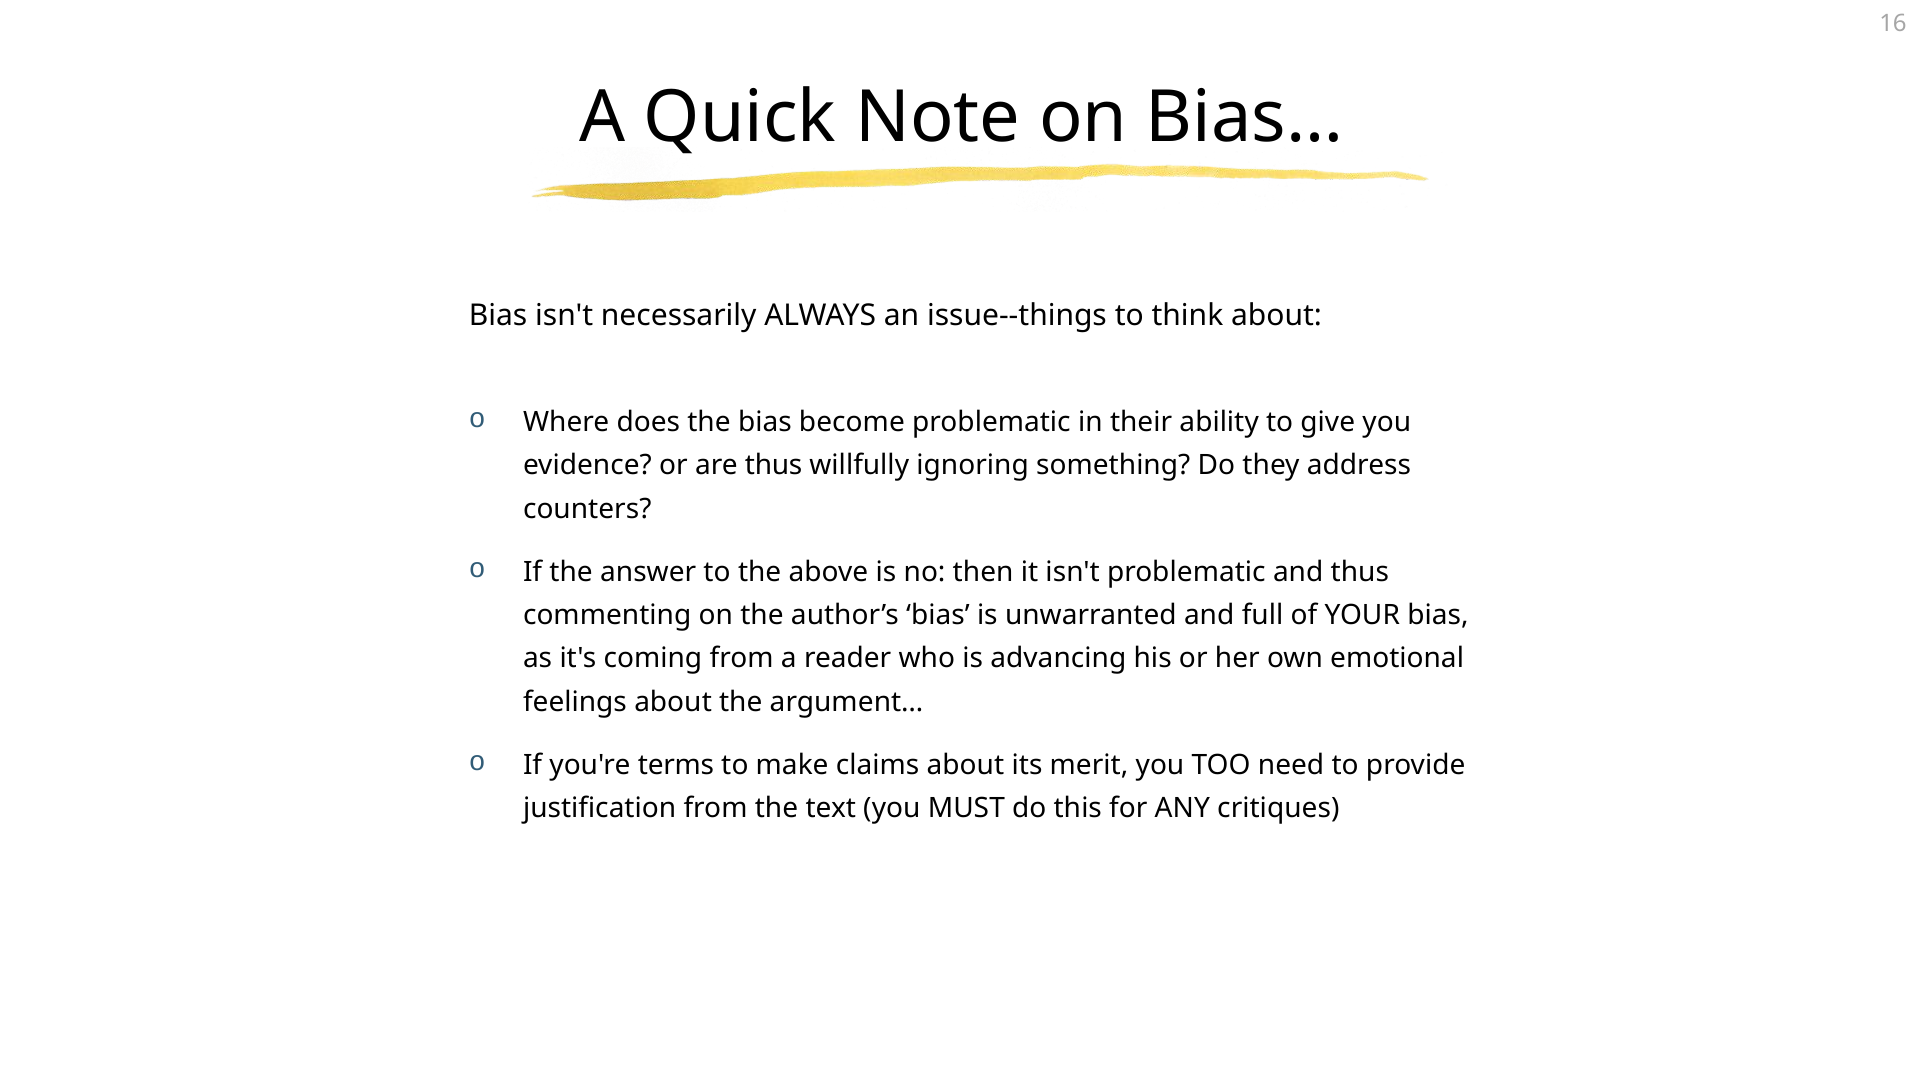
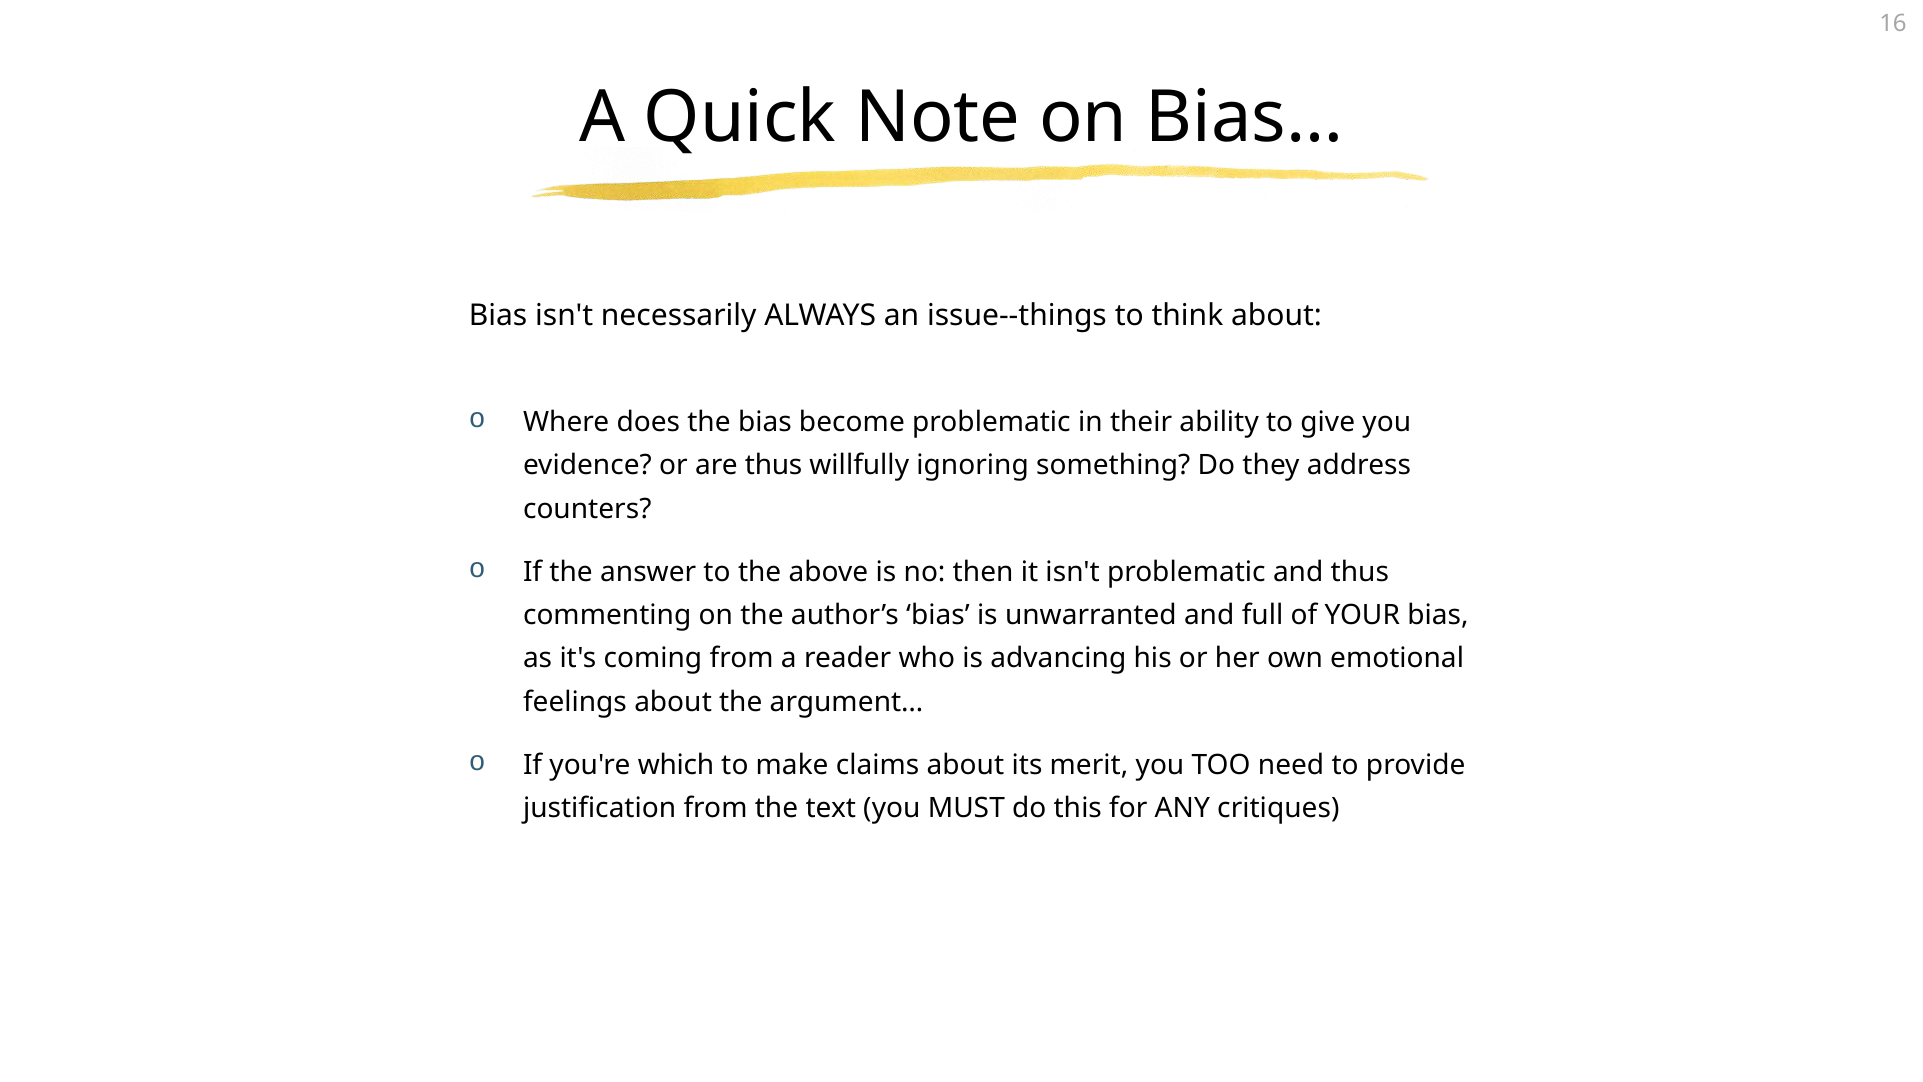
terms: terms -> which (676, 765)
